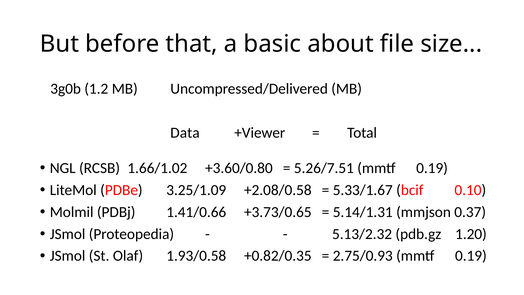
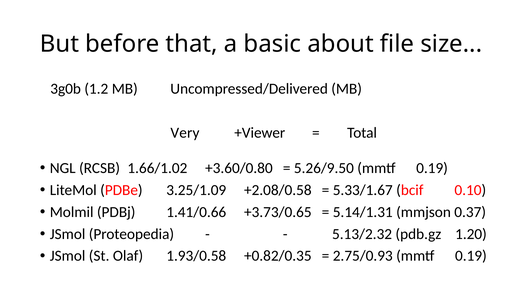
Data: Data -> Very (185, 133)
5.26/7.51: 5.26/7.51 -> 5.26/9.50 (324, 168)
